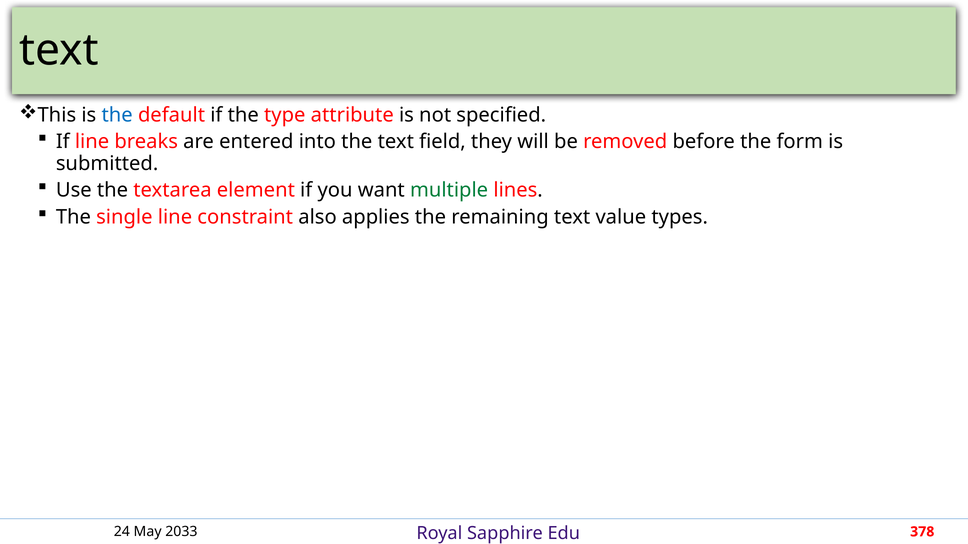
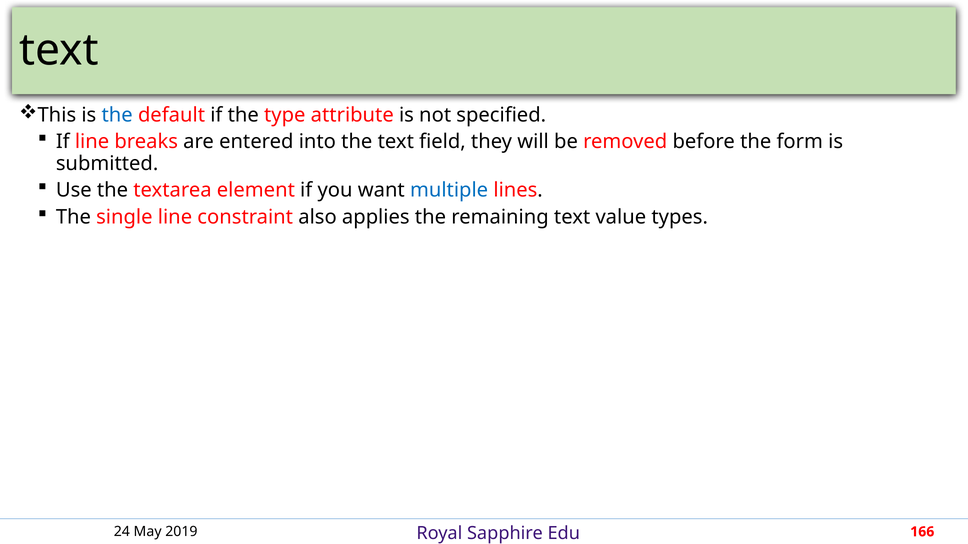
multiple colour: green -> blue (449, 190)
2033: 2033 -> 2019 (181, 532)
378: 378 -> 166 (922, 532)
